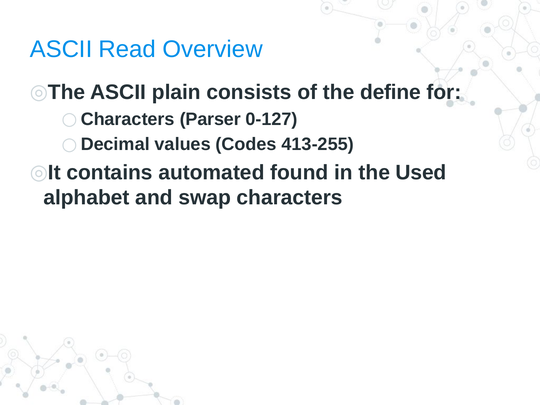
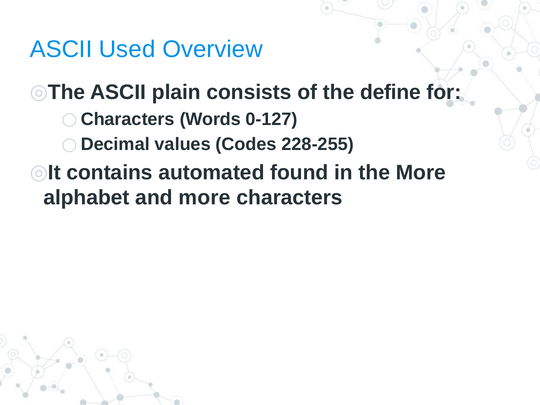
Read: Read -> Used (127, 49)
Parser: Parser -> Words (210, 119)
413-255: 413-255 -> 228-255 (318, 144)
the Used: Used -> More (421, 172)
and swap: swap -> more (204, 198)
